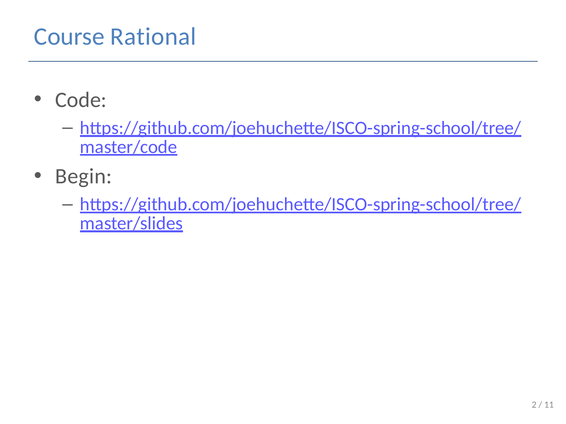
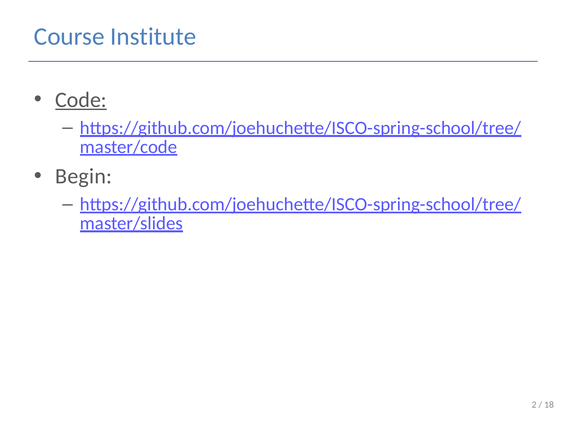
Rational: Rational -> Institute (153, 37)
Code underline: none -> present (81, 100)
11: 11 -> 18 (549, 405)
